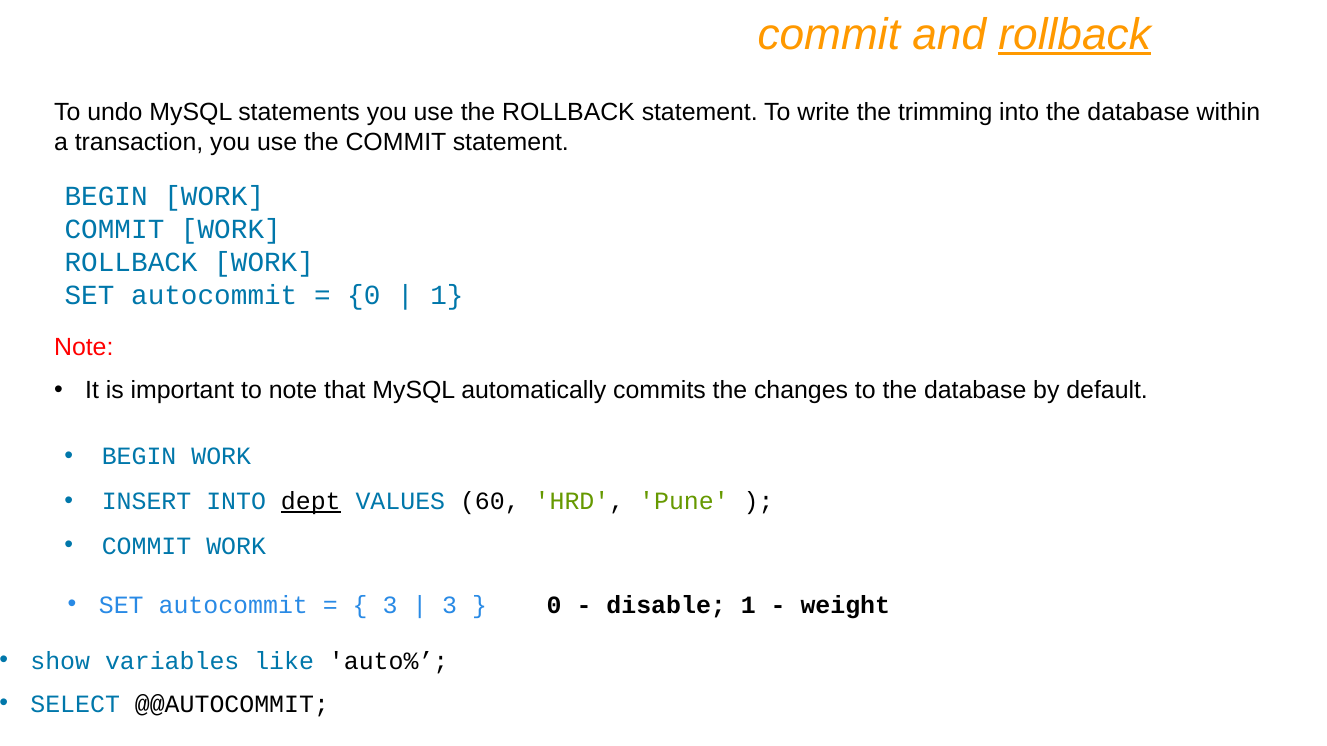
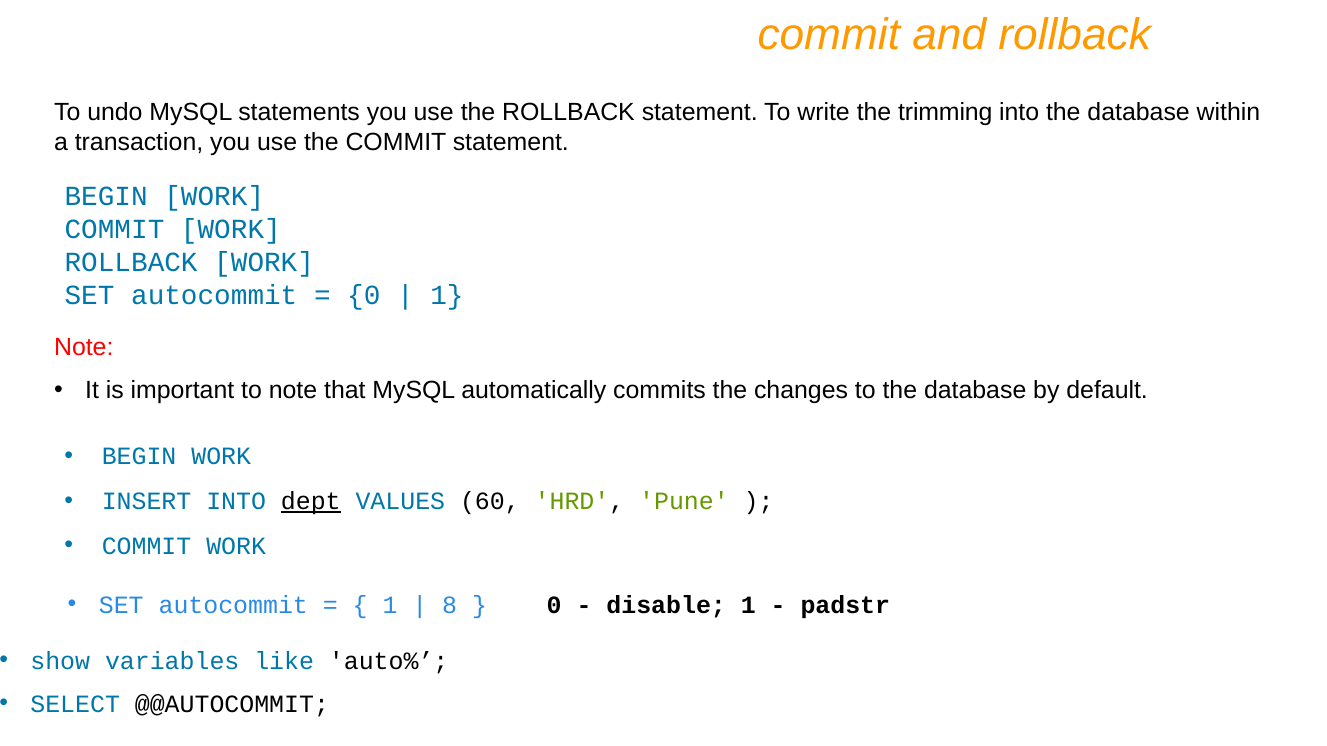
rollback underline: present -> none (1075, 35)
3: 3 -> 1 (390, 605)
3: 3 -> 8 (450, 605)
weight: weight -> padstr (845, 605)
